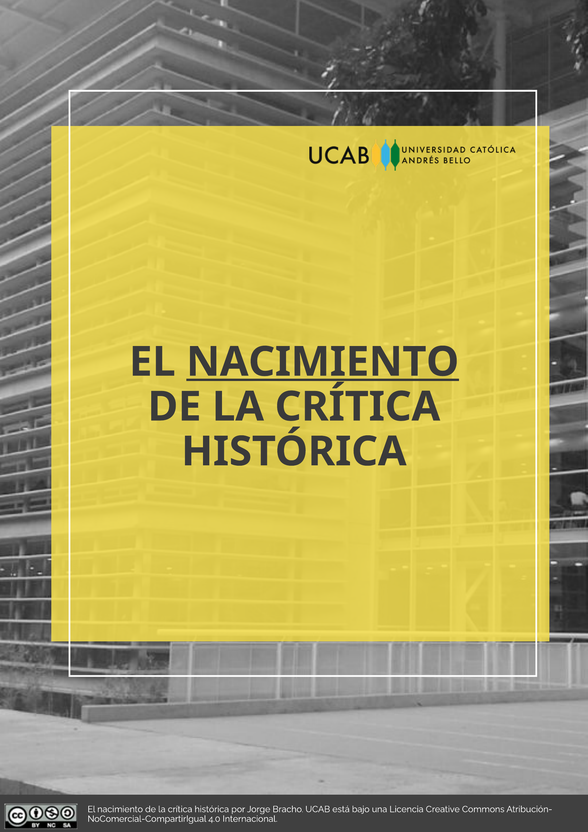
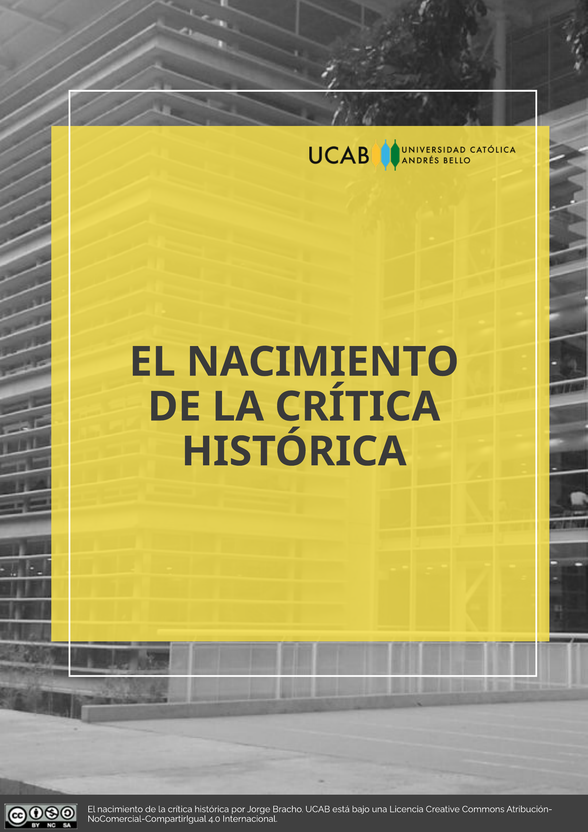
NACIMIENTO underline: present -> none (323, 362)
